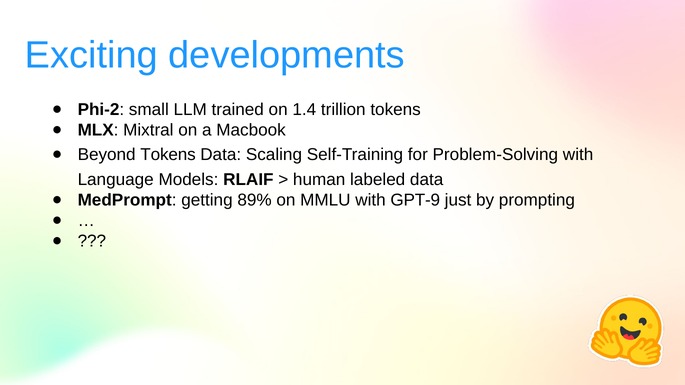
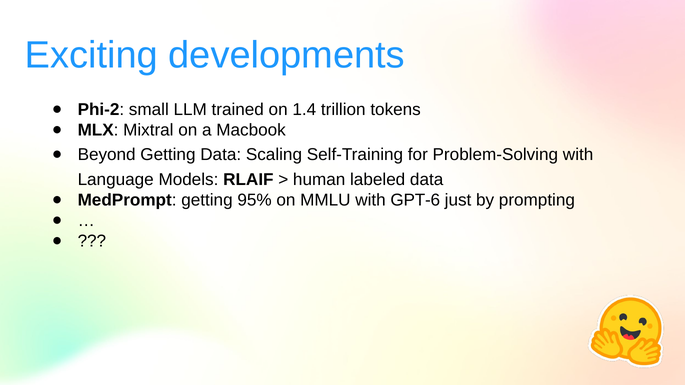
Beyond Tokens: Tokens -> Getting (168, 155)
89%: 89% -> 95% (255, 200)
GPT-9: GPT-9 -> GPT-6 (415, 200)
